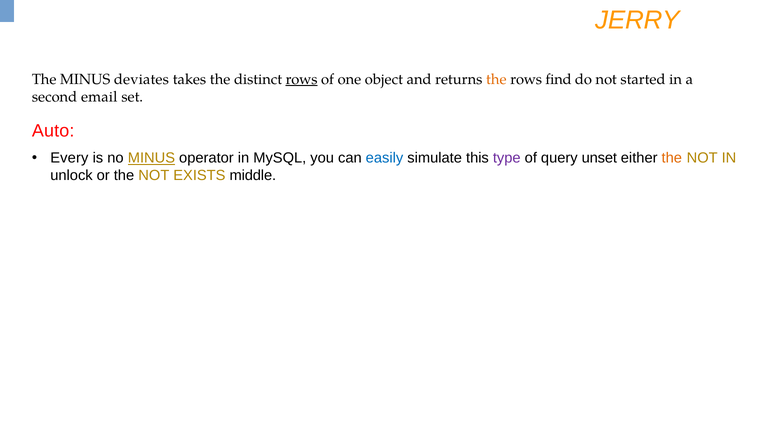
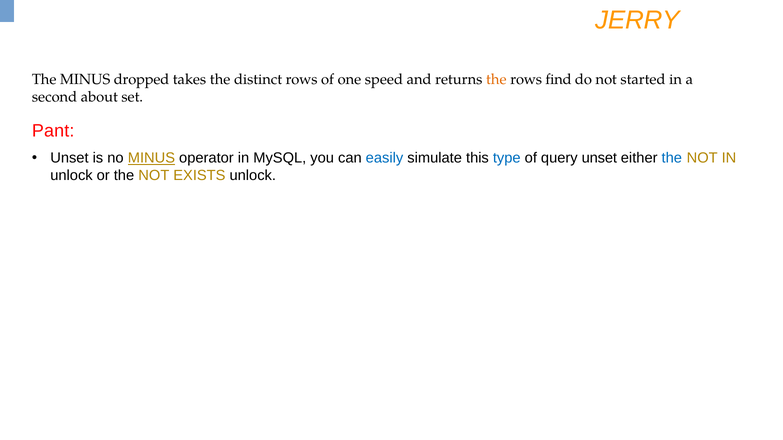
deviates: deviates -> dropped (142, 79)
rows underline: present -> none (302, 79)
object: object -> speed (384, 79)
email: email -> about (99, 97)
Auto: Auto -> Pant (53, 131)
Every: Every -> Unset (69, 158)
type colour: purple -> blue (507, 158)
the colour: orange -> blue (672, 158)
EXISTS middle: middle -> unlock (253, 176)
